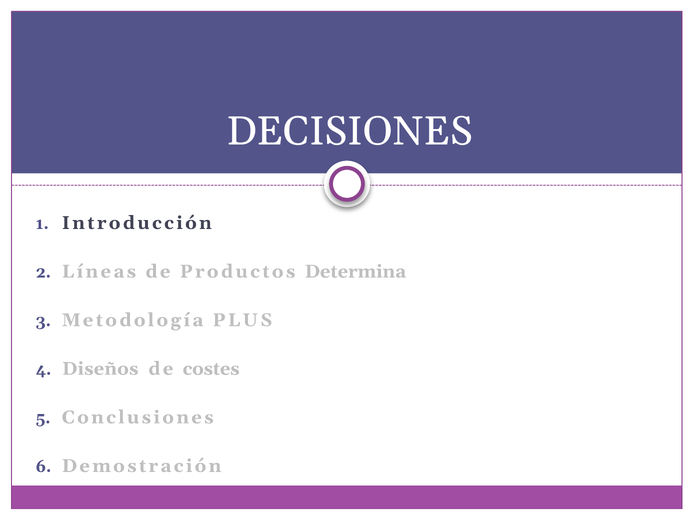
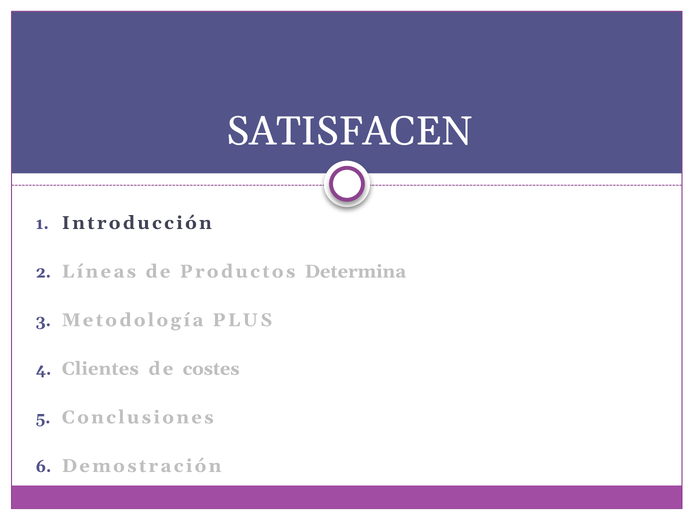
DECISIONES: DECISIONES -> SATISFACEN (350, 131)
Diseños: Diseños -> Clientes (100, 368)
